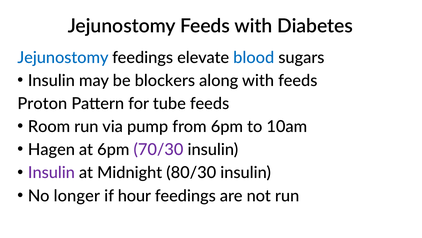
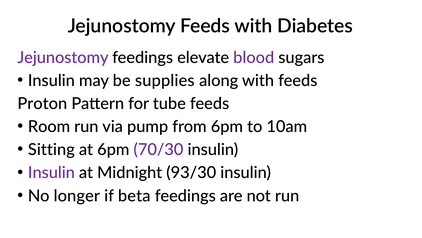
Jejunostomy colour: blue -> purple (63, 57)
blood colour: blue -> purple (254, 57)
blockers: blockers -> supplies (165, 80)
Hagen: Hagen -> Sitting (51, 149)
80/30: 80/30 -> 93/30 (191, 172)
hour: hour -> beta (134, 195)
